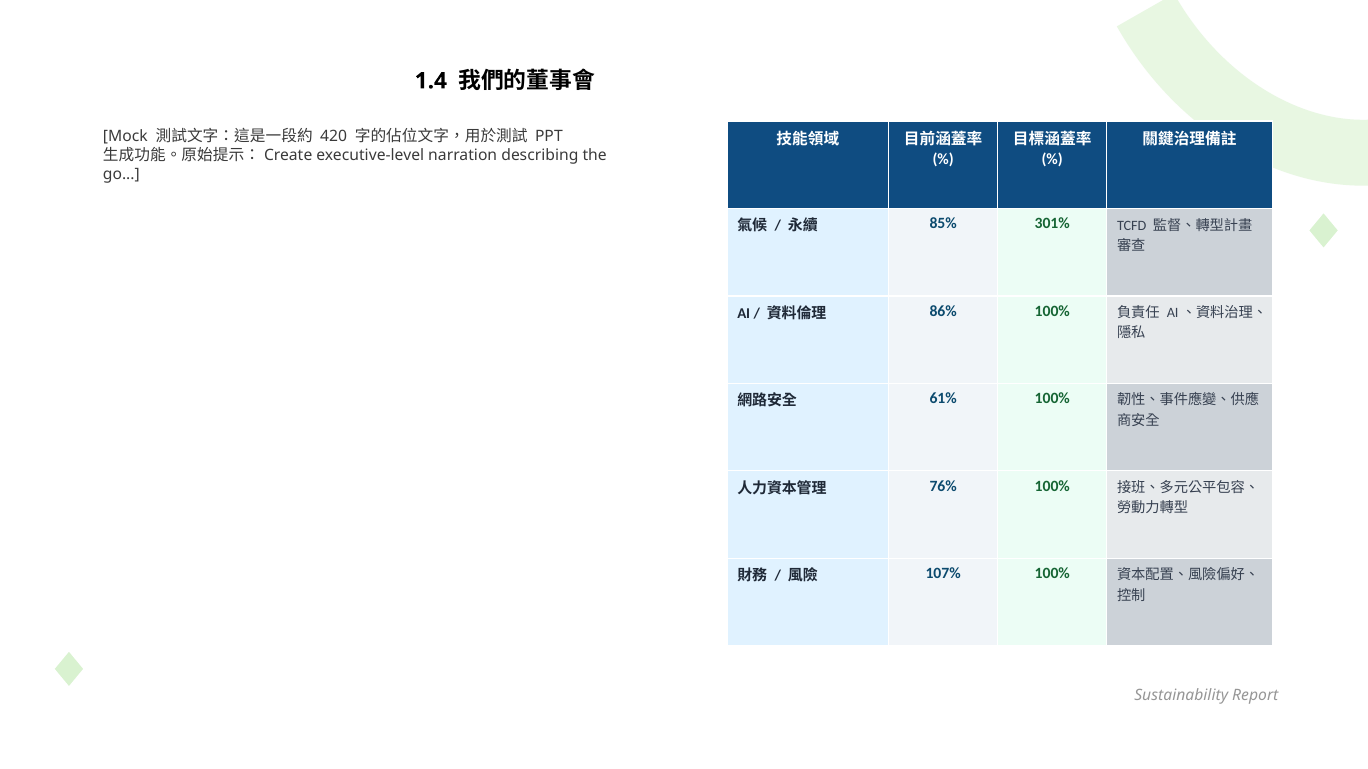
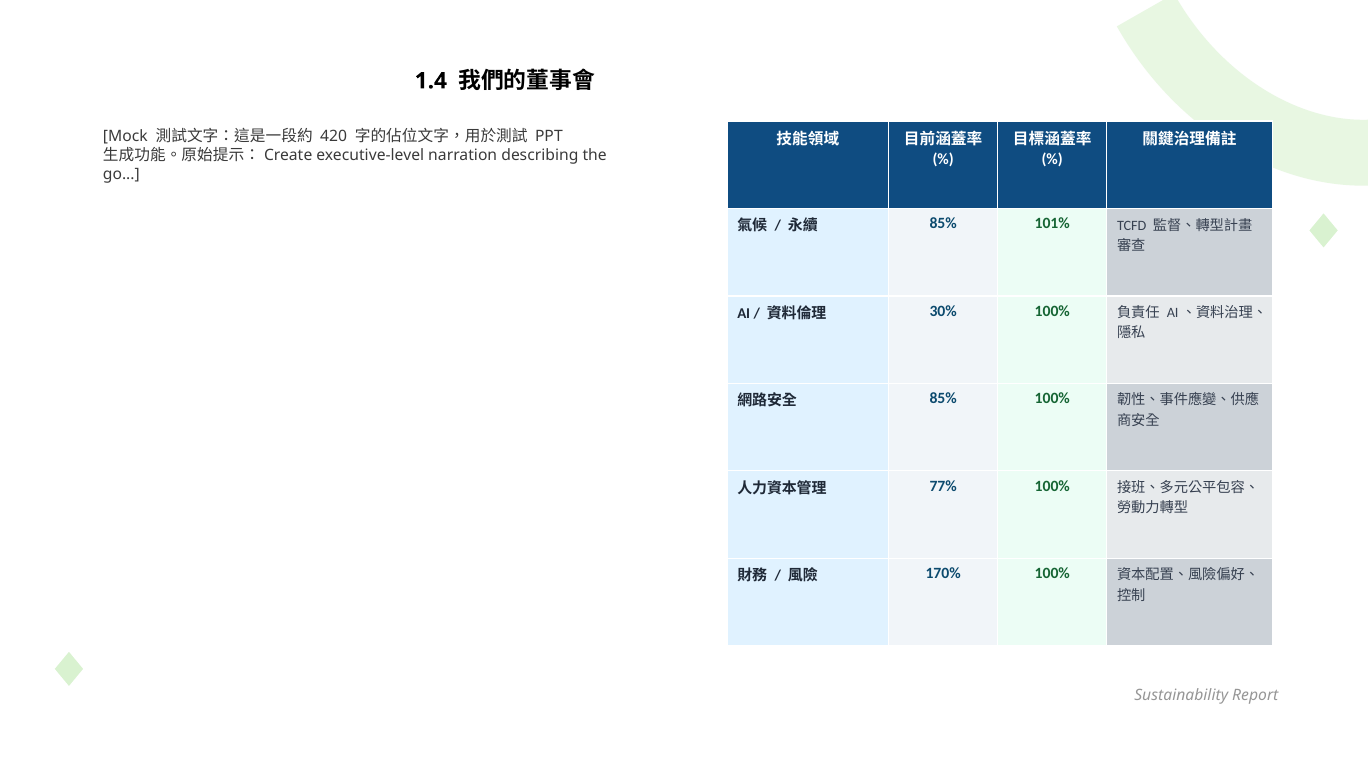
301%: 301% -> 101% (1052, 224)
86%: 86% -> 30% (943, 311)
61%: 61% -> 85% (943, 399)
76%: 76% -> 77% (943, 486)
107%: 107% -> 170% (943, 574)
